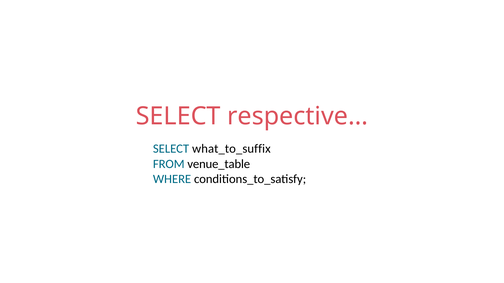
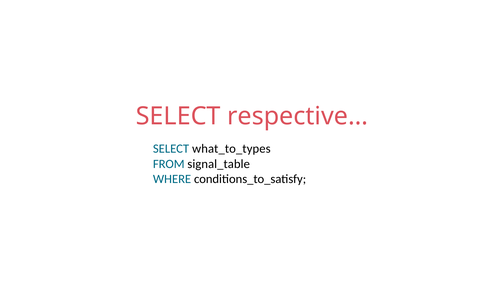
what_to_suffix: what_to_suffix -> what_to_types (231, 149)
venue_table: venue_table -> signal_table (219, 164)
